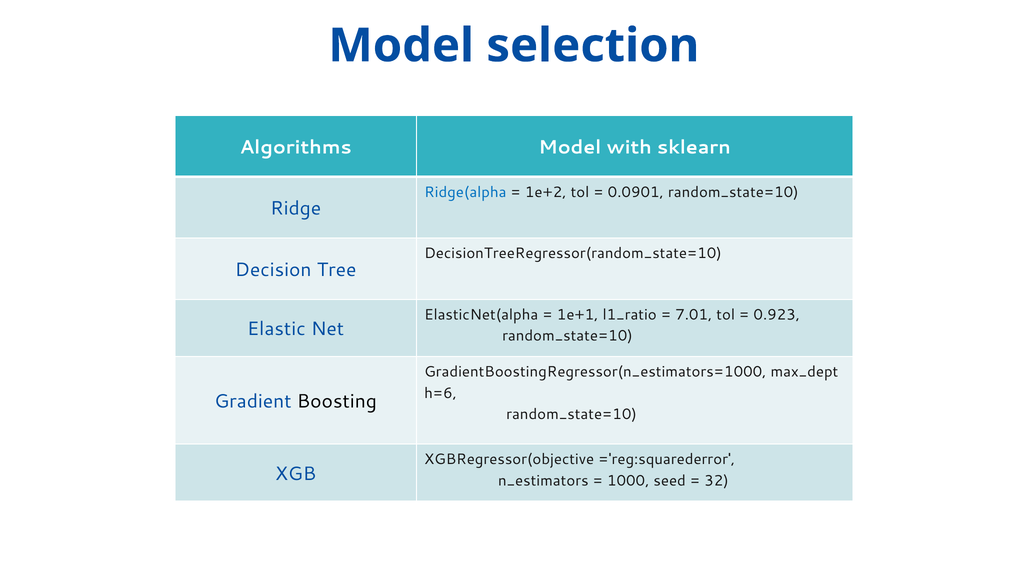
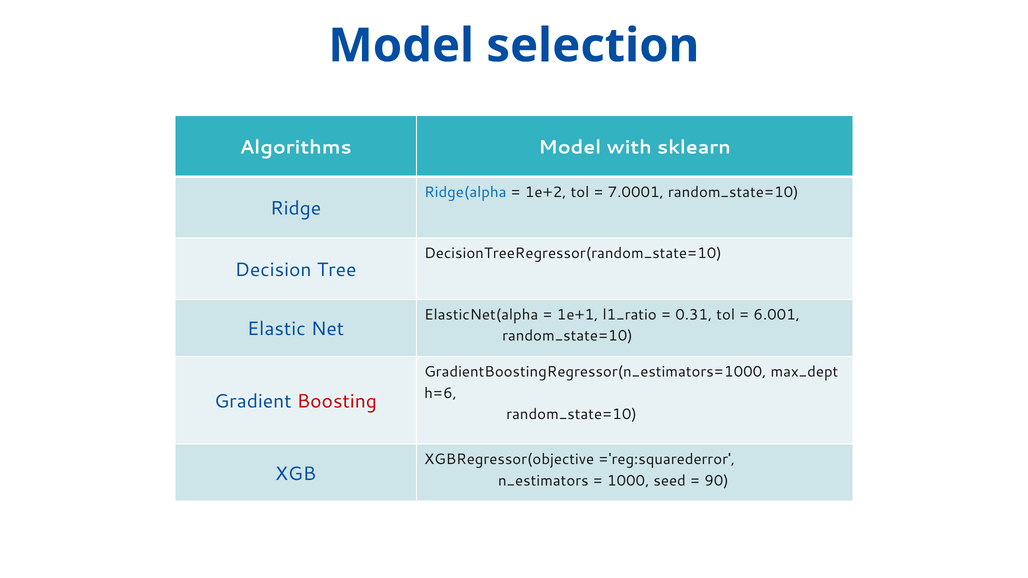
0.0901: 0.0901 -> 7.0001 (636, 192)
7.01: 7.01 -> 0.31 (694, 315)
0.923: 0.923 -> 6.001 (777, 315)
Boosting colour: black -> red (337, 402)
32: 32 -> 90 (716, 481)
